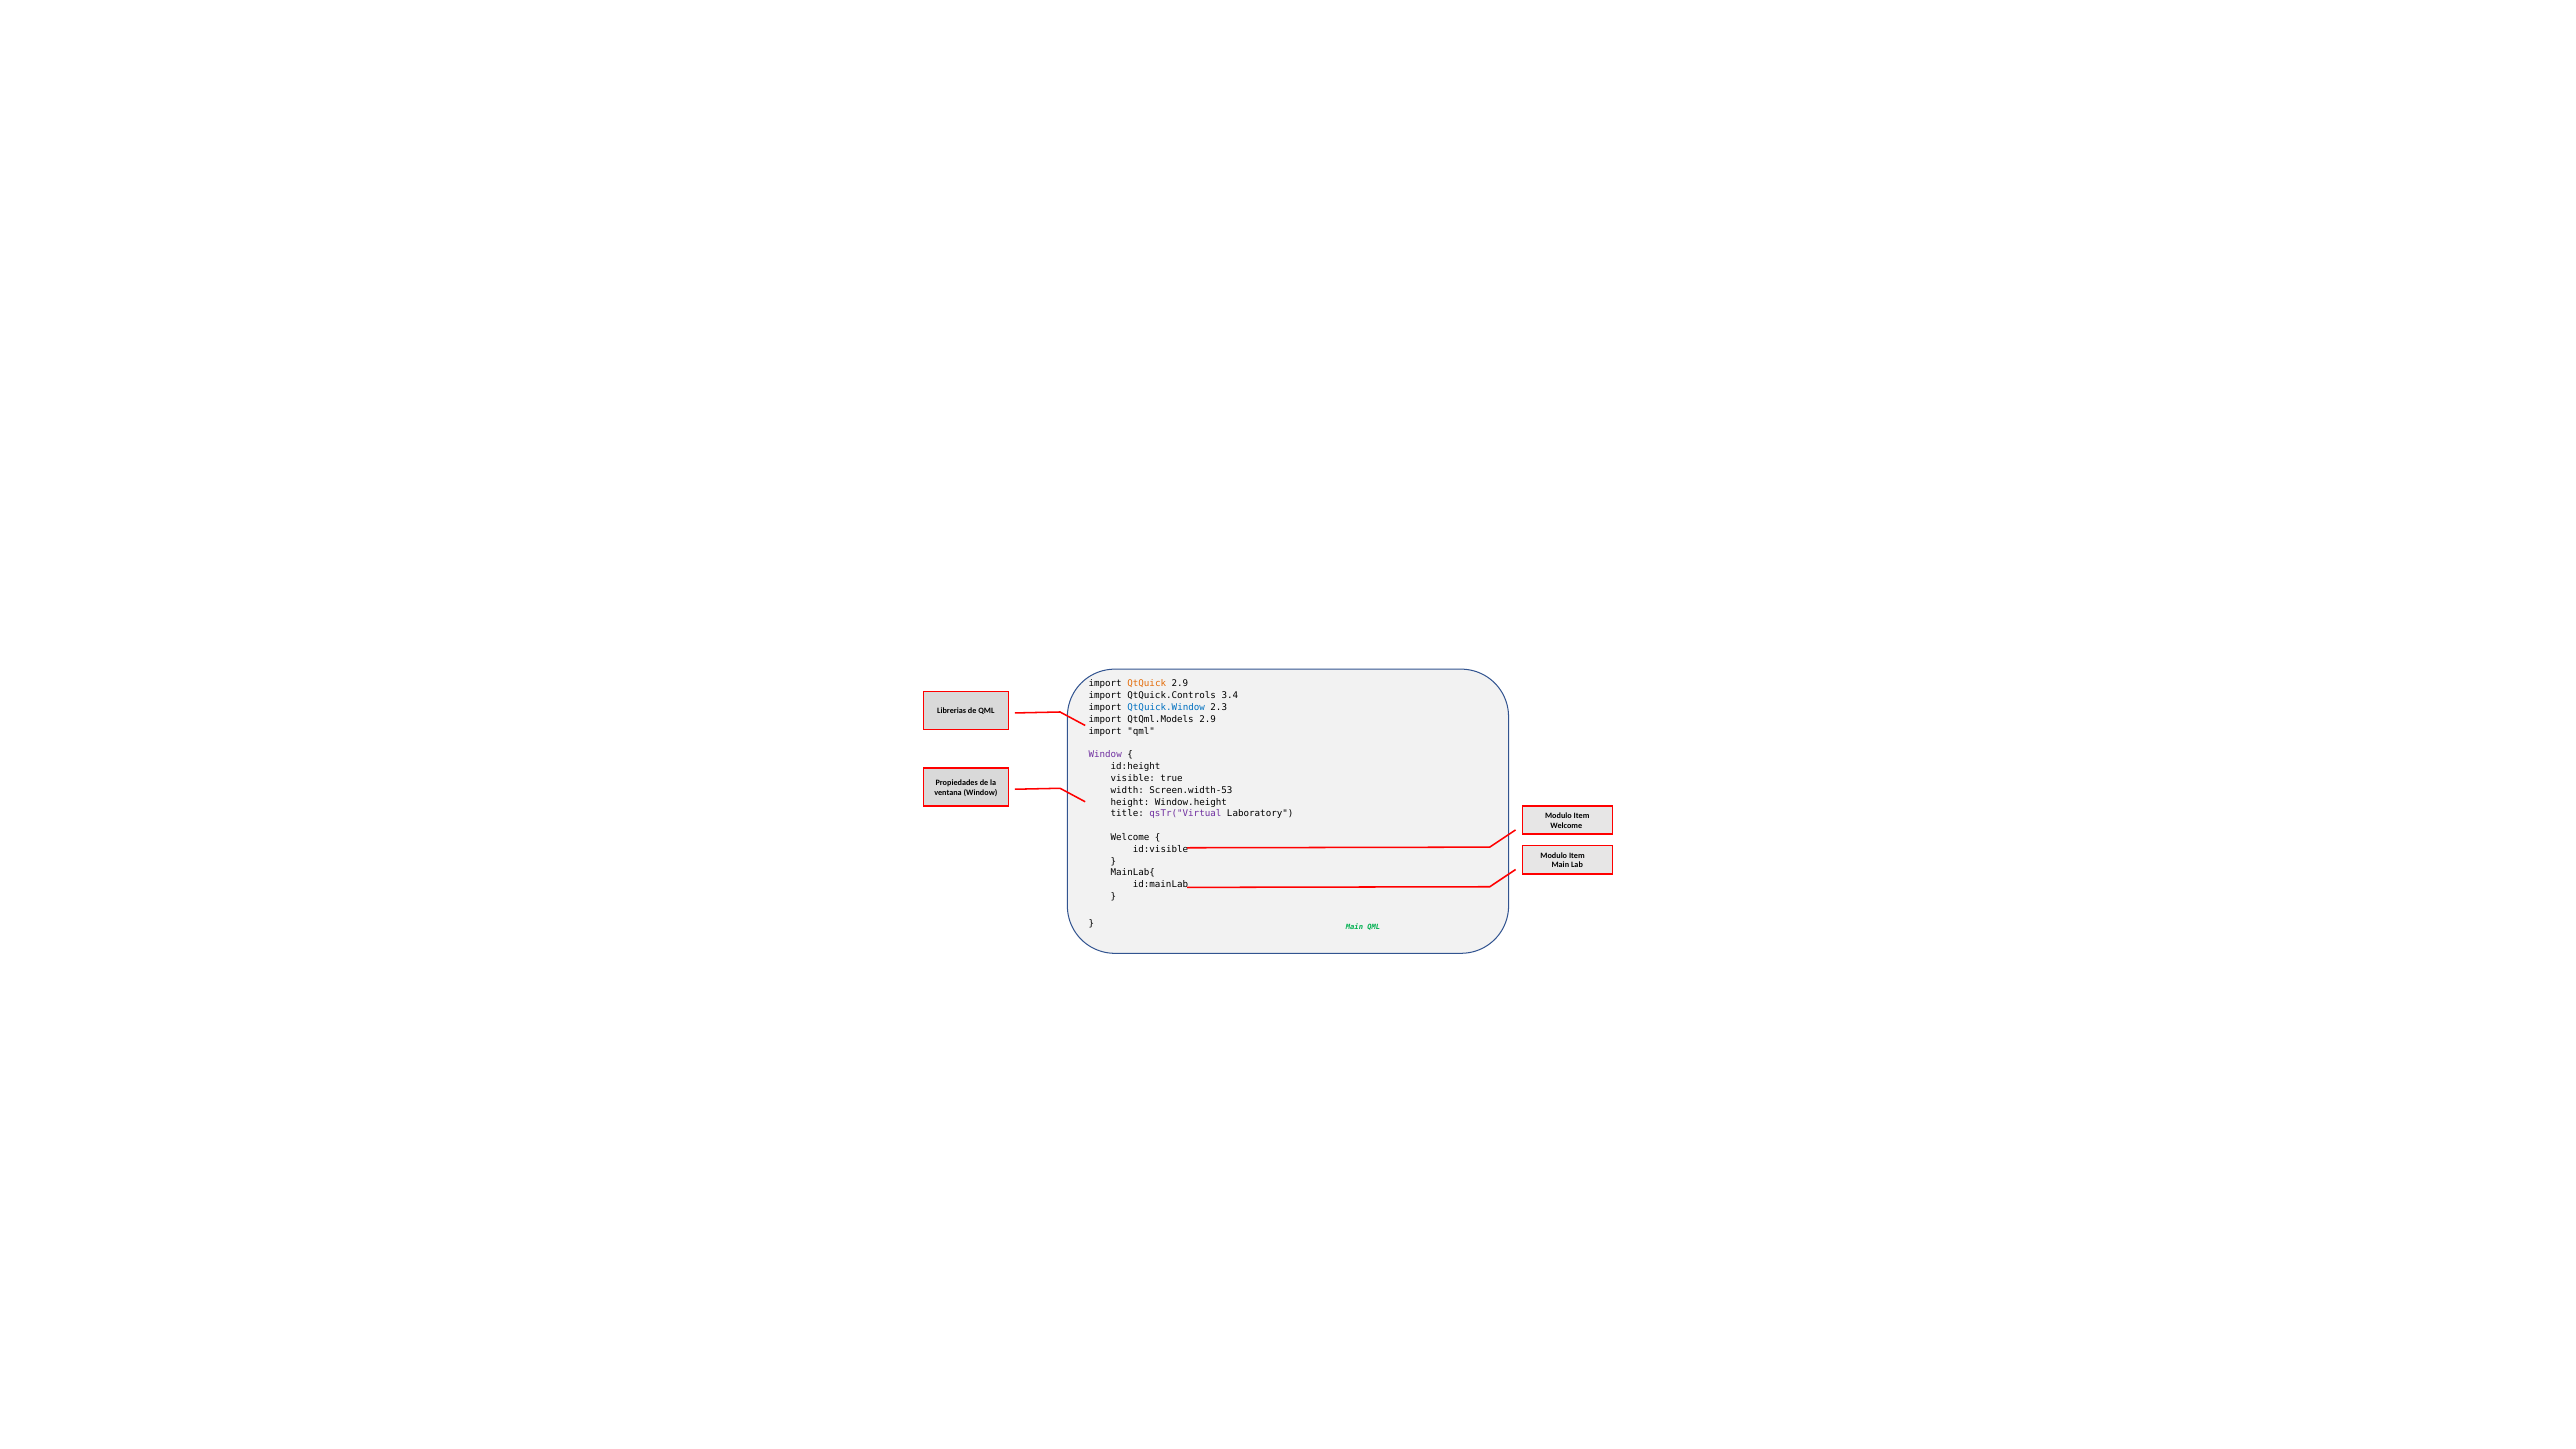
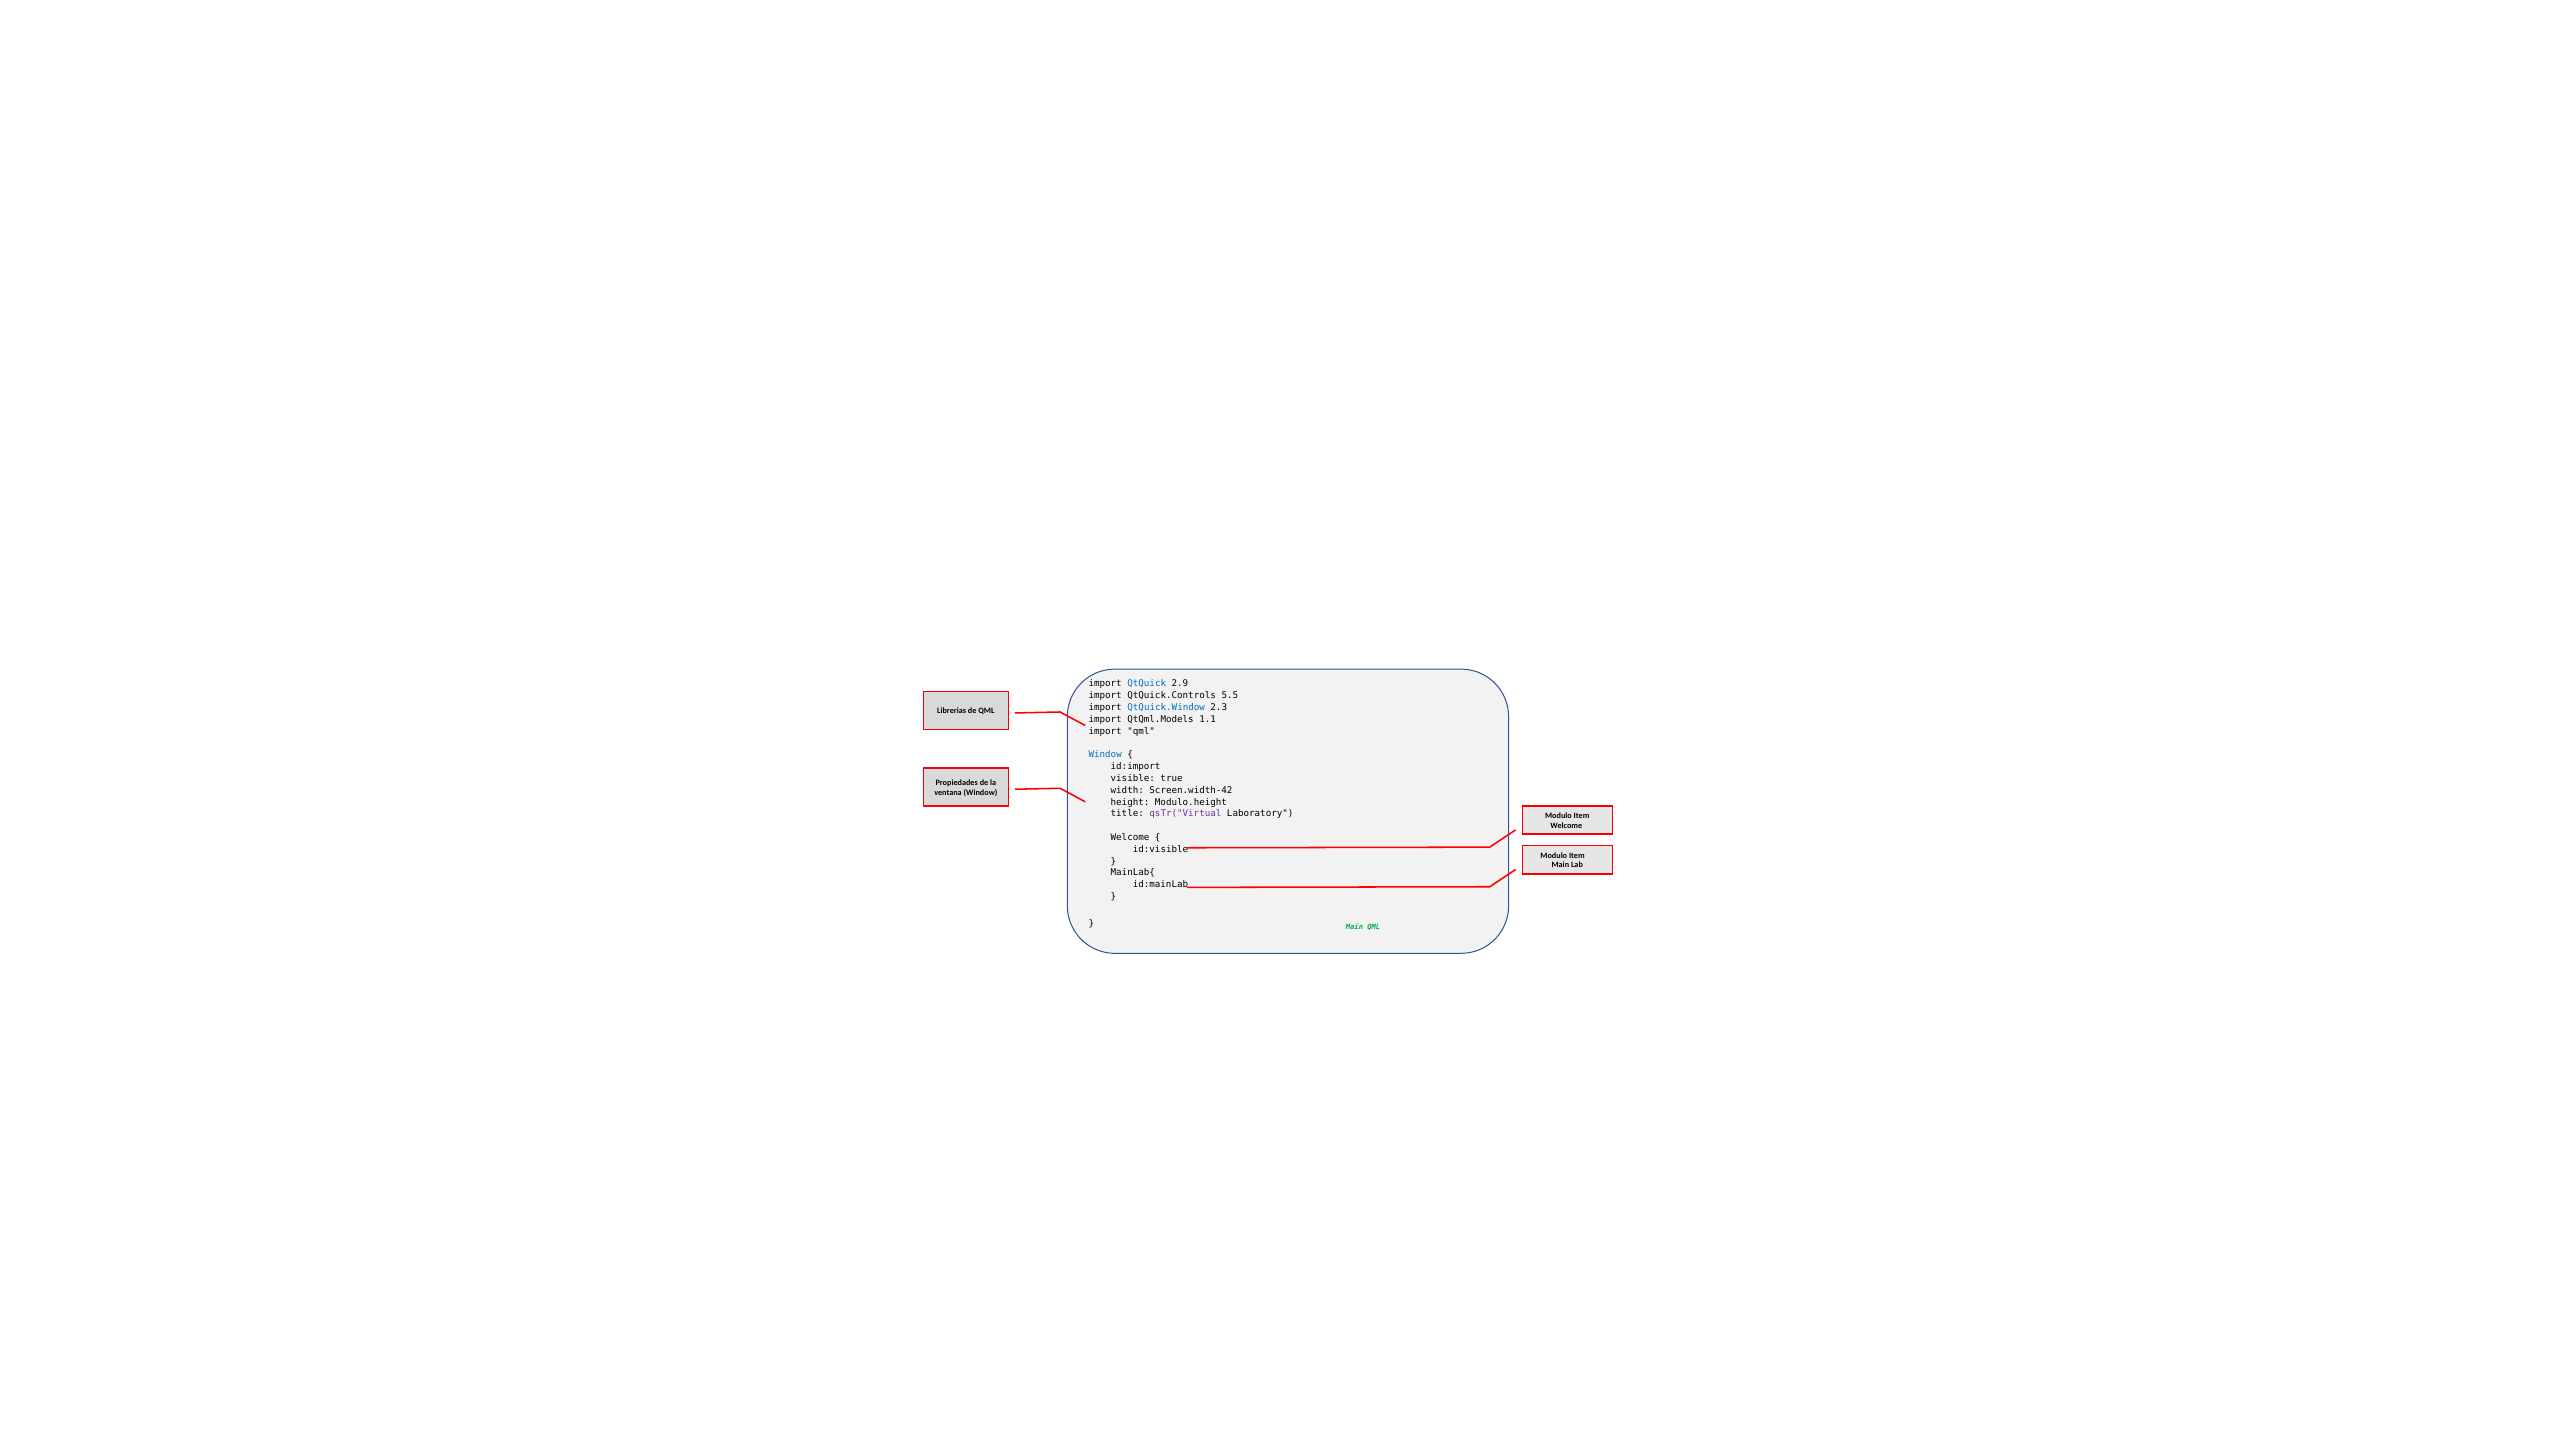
QtQuick colour: orange -> blue (1147, 684)
3.4: 3.4 -> 5.5 (1230, 696)
QtQml.Models 2.9: 2.9 -> 1.1 (1208, 719)
Window colour: purple -> blue (1105, 755)
id:height: id:height -> id:import (1136, 767)
Screen.width-53: Screen.width-53 -> Screen.width-42 (1191, 790)
Window.height: Window.height -> Modulo.height (1191, 802)
